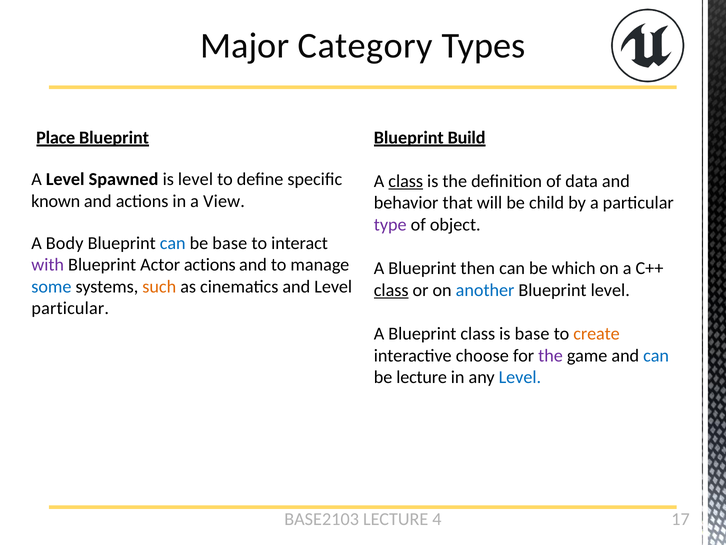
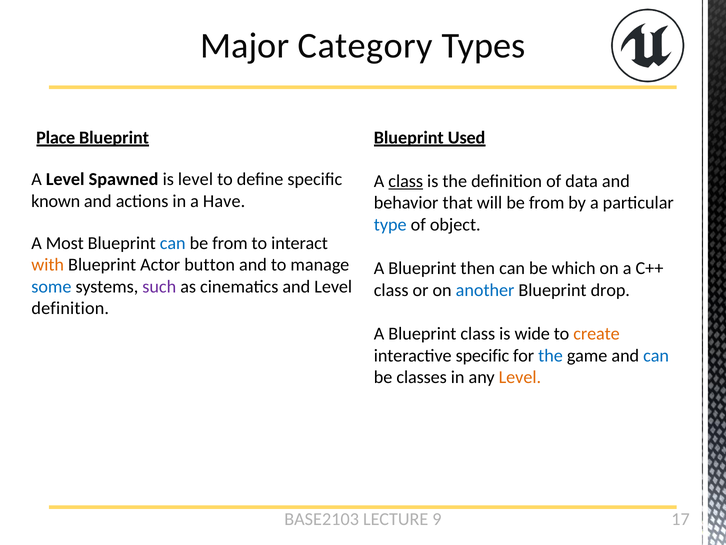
Build: Build -> Used (467, 137)
View: View -> Have (224, 201)
will be child: child -> from (547, 203)
type colour: purple -> blue (390, 225)
Body: Body -> Most (65, 243)
base: base -> from (230, 243)
with colour: purple -> orange (48, 265)
Actor actions: actions -> button (210, 265)
such colour: orange -> purple (159, 286)
class underline: present -> none (391, 290)
Blueprint level: level -> drop (610, 290)
particular: particular -> definition (70, 308)
is base: base -> wide (532, 333)
interactive choose: choose -> specific (482, 355)
the colour: purple -> blue (551, 355)
be lecture: lecture -> classes (422, 377)
Level colour: blue -> orange (520, 377)
4: 4 -> 9 (437, 519)
